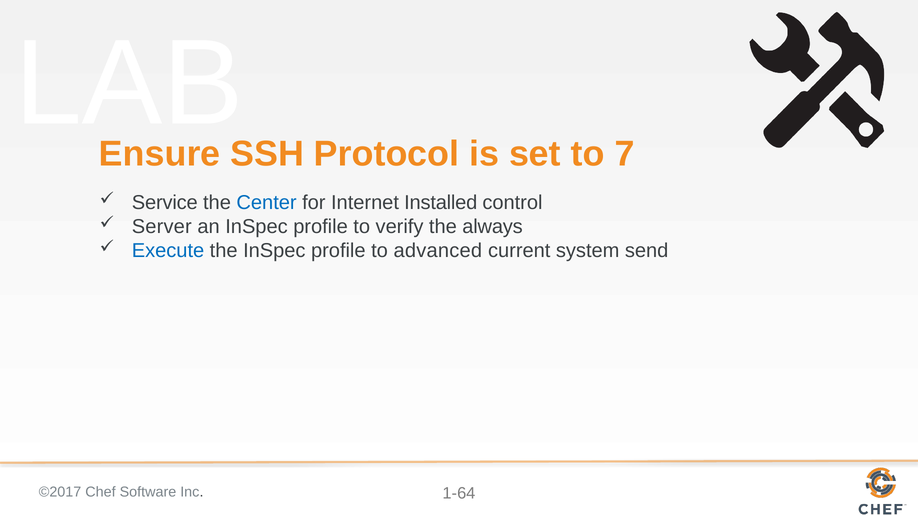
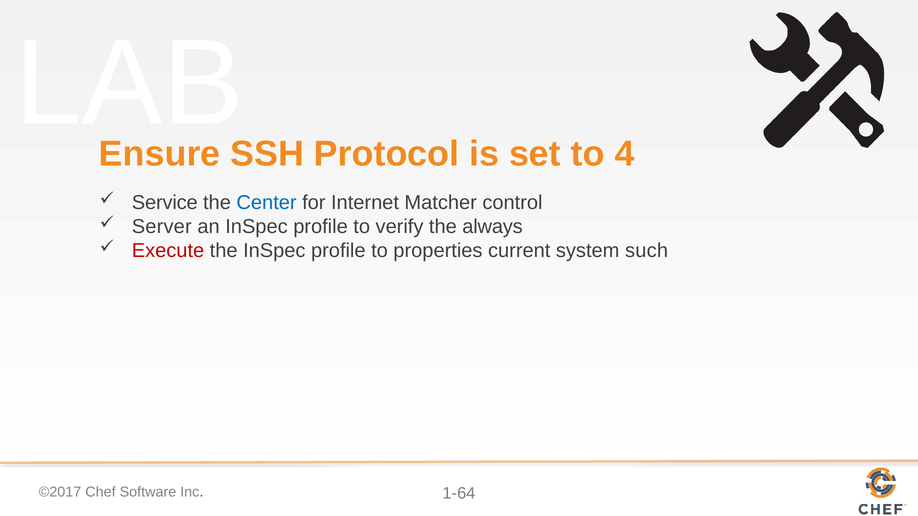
7: 7 -> 4 (624, 154)
Installed: Installed -> Matcher (441, 203)
Execute colour: blue -> red (168, 251)
advanced: advanced -> properties (438, 251)
send: send -> such (647, 251)
